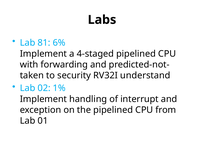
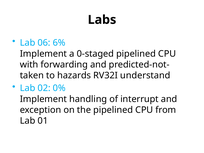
81: 81 -> 06 (44, 43)
4-staged: 4-staged -> 0-staged (95, 54)
security: security -> hazards (74, 75)
1%: 1% -> 0% (59, 88)
